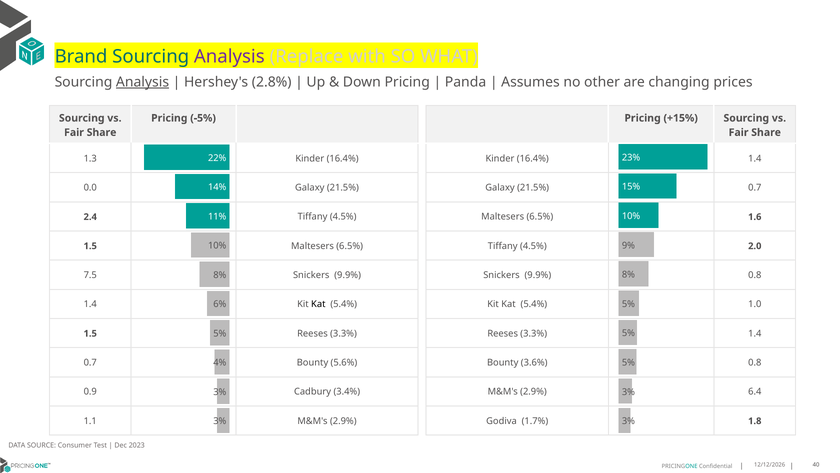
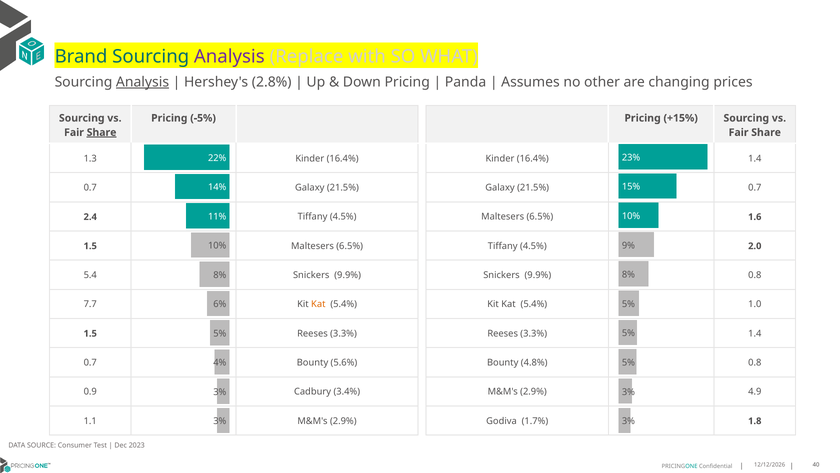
Share underline: none -> present (102, 132)
0.0: 0.0 -> 0.7 (90, 188)
7.5: 7.5 -> 5.4 (90, 275)
1.4: 1.4 -> 7.7 (90, 304)
Kat colour: black -> orange (318, 304)
3.6%: 3.6% -> 4.8% (534, 362)
6.4: 6.4 -> 4.9 (755, 391)
